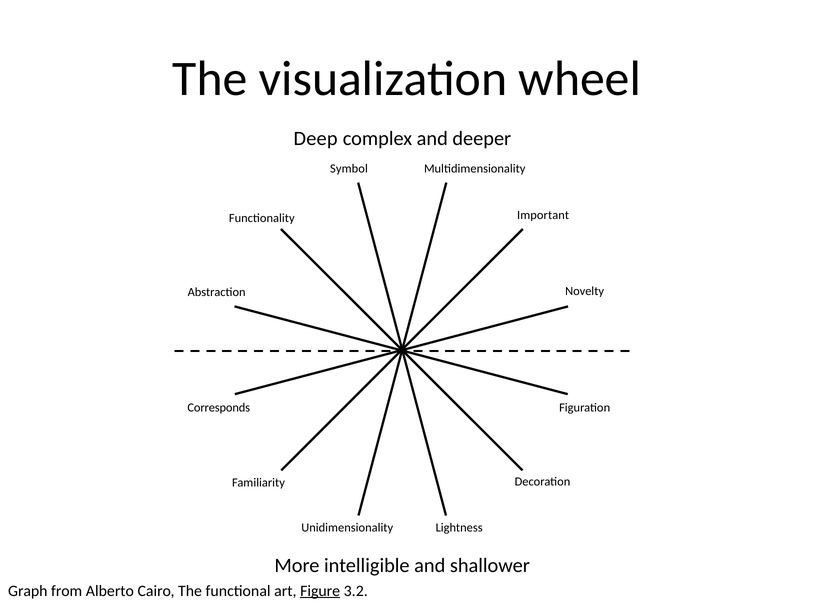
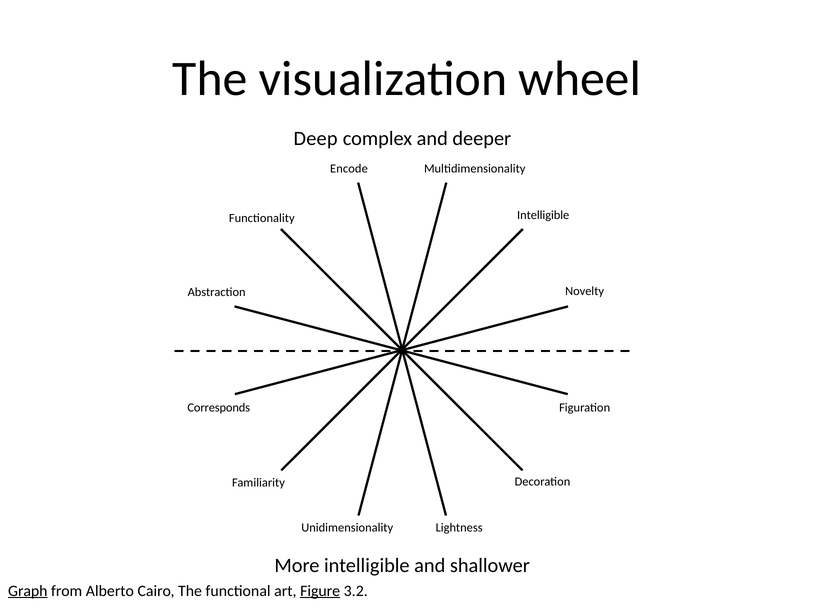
Symbol: Symbol -> Encode (349, 169)
Important: Important -> Intelligible (543, 215)
Graph underline: none -> present (28, 591)
